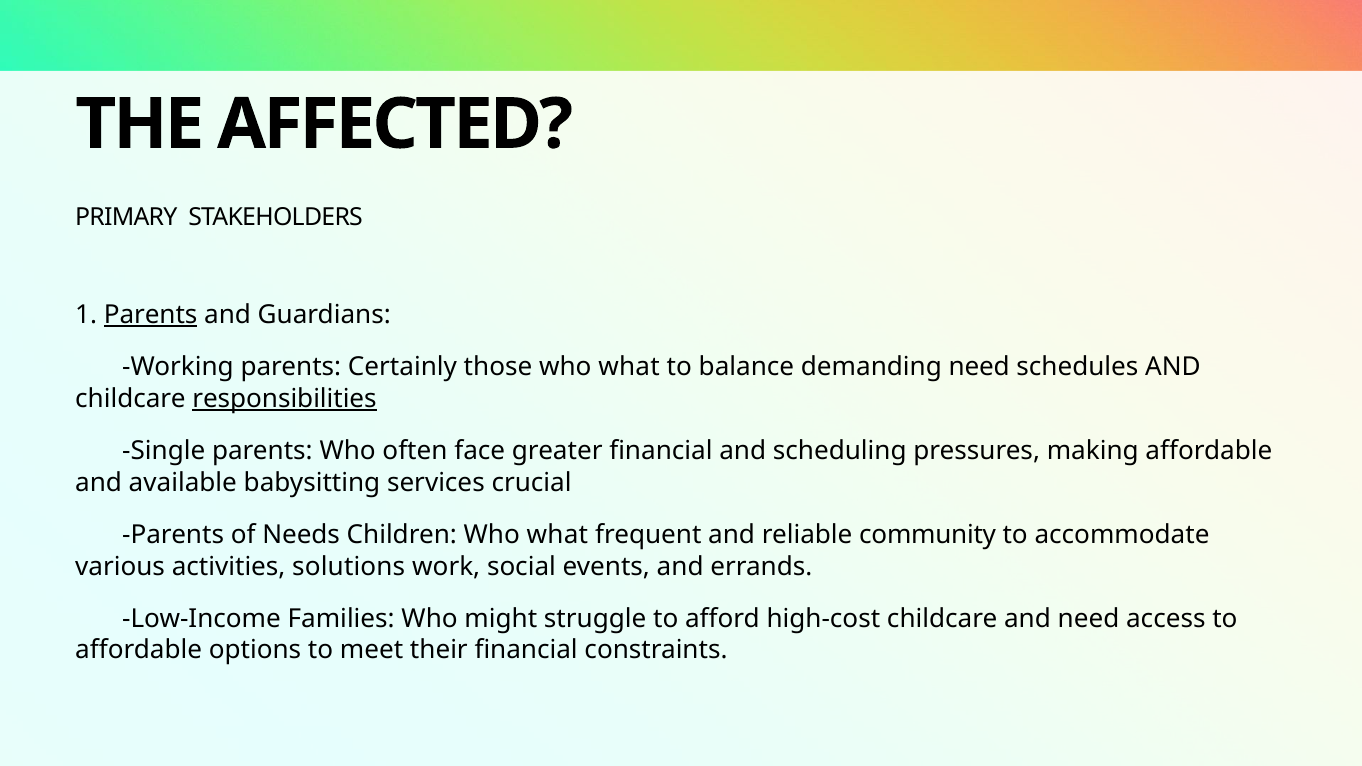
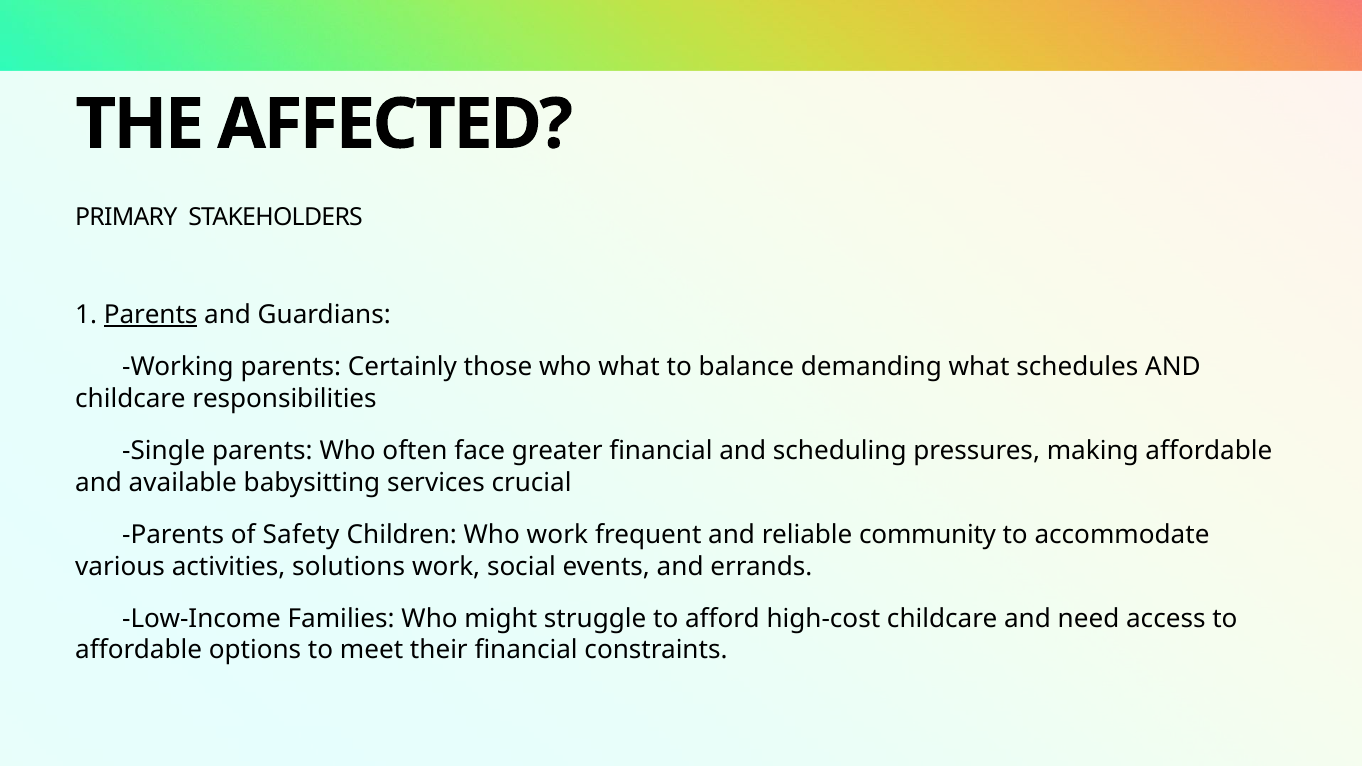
demanding need: need -> what (979, 367)
responsibilities underline: present -> none (284, 399)
Needs: Needs -> Safety (301, 535)
Children Who what: what -> work (557, 535)
